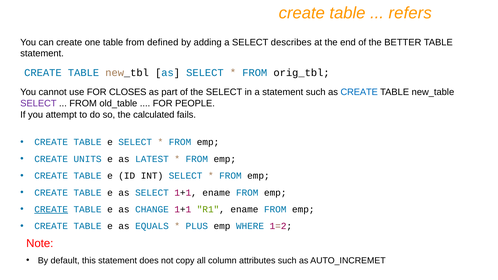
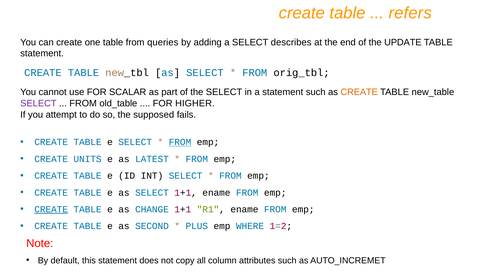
defined: defined -> queries (163, 42)
BETTER: BETTER -> UPDATE (403, 42)
CLOSES: CLOSES -> SCALAR (128, 92)
CREATE colour: blue -> orange (359, 92)
PEOPLE: PEOPLE -> HIGHER (195, 103)
calculated: calculated -> supposed (154, 115)
FROM underline: none -> present (180, 142)
EQUALS: EQUALS -> SECOND (152, 226)
